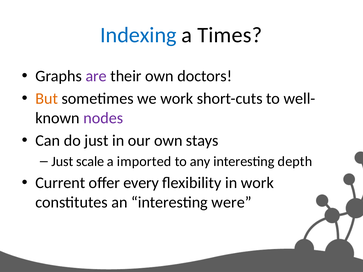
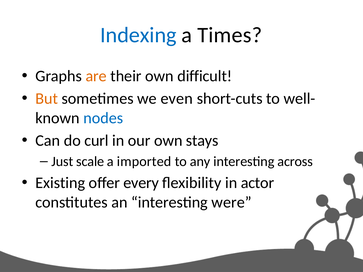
are colour: purple -> orange (96, 76)
doctors: doctors -> difficult (205, 76)
we work: work -> even (177, 99)
nodes colour: purple -> blue (103, 118)
do just: just -> curl (97, 141)
depth: depth -> across (295, 162)
Current: Current -> Existing (60, 183)
in work: work -> actor (257, 183)
